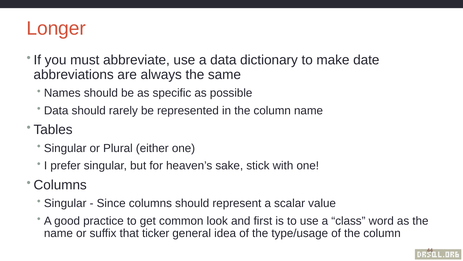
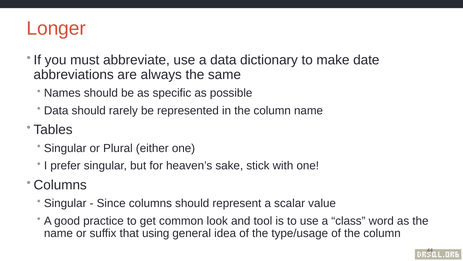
first: first -> tool (263, 220)
ticker: ticker -> using (156, 233)
